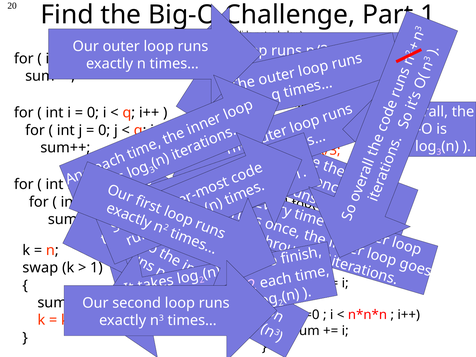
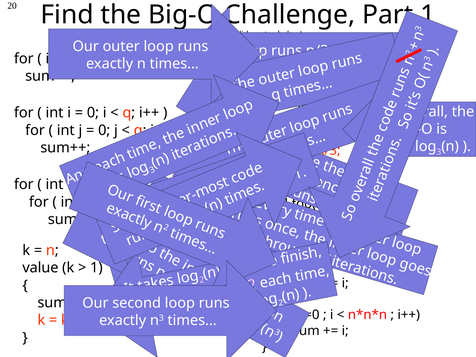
swap: swap -> value (40, 268)
